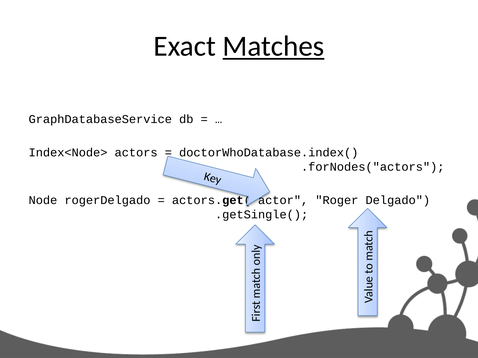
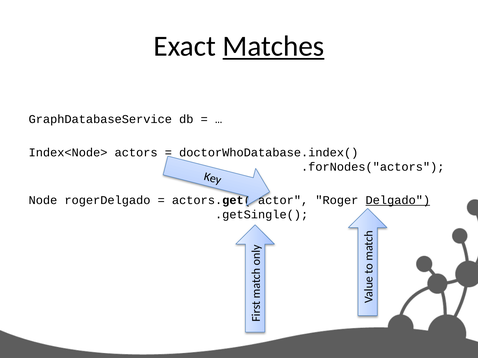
Delgado underline: none -> present (398, 201)
